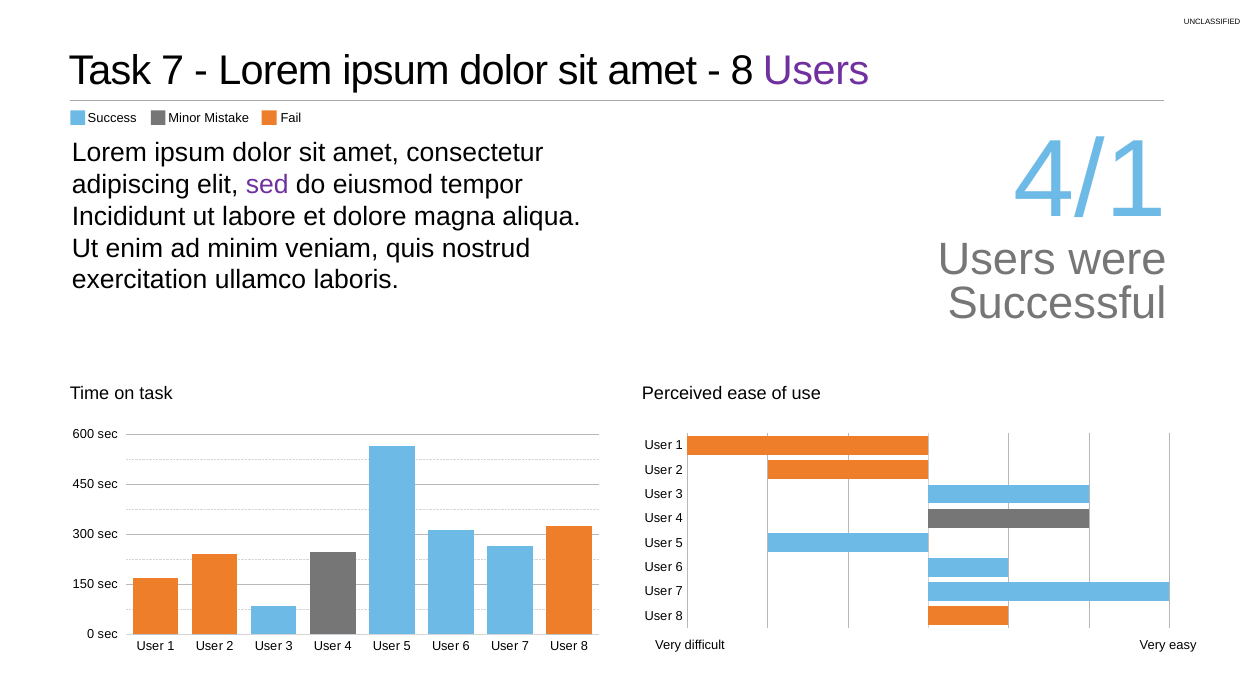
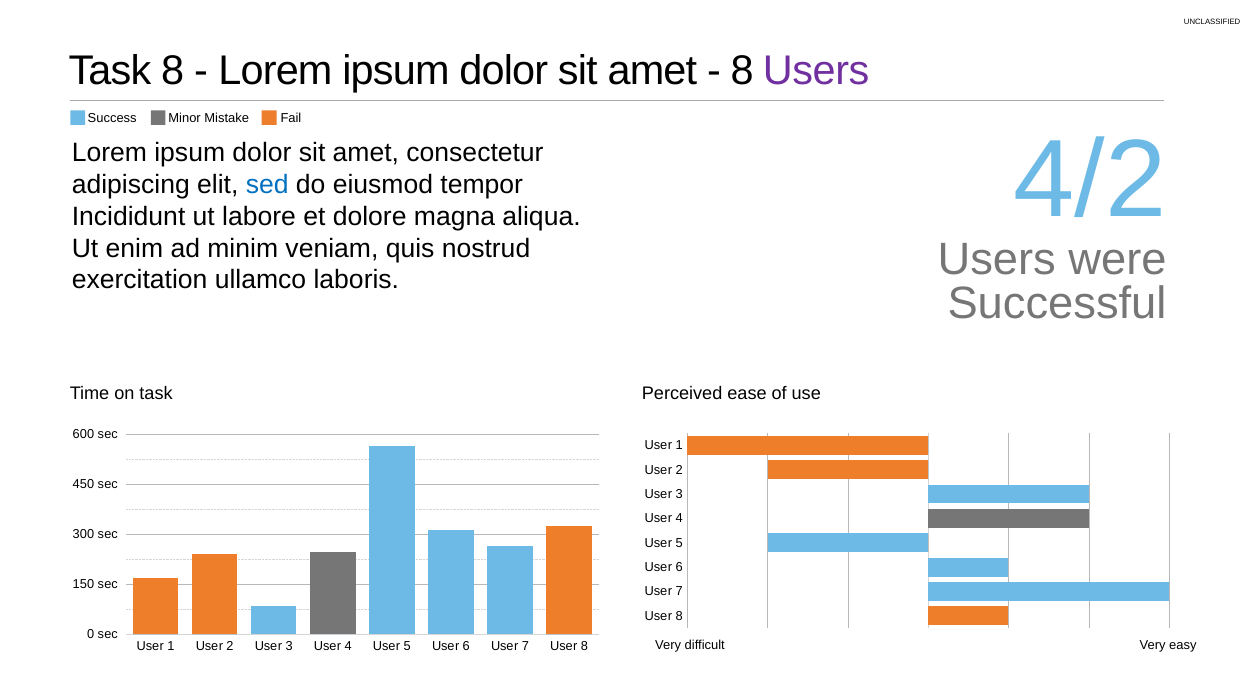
Task 7: 7 -> 8 (173, 71)
4/1: 4/1 -> 4/2 (1090, 180)
sed colour: purple -> blue (267, 185)
